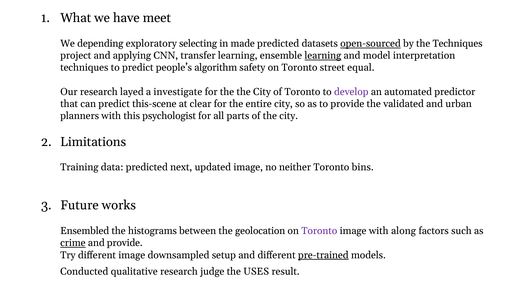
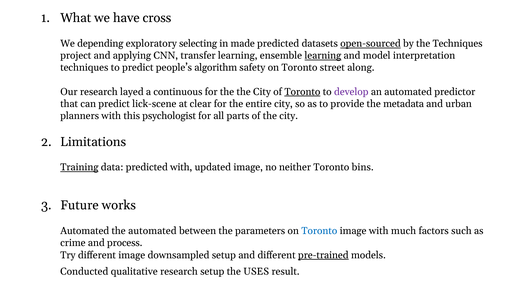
meet: meet -> cross (157, 18)
equal: equal -> along (361, 68)
investigate: investigate -> continuous (178, 92)
Toronto underline: none -> present (302, 92)
this-scene: this-scene -> lick-scene (154, 104)
validated: validated -> metadata (404, 104)
Training underline: none -> present (79, 167)
predicted next: next -> with (181, 167)
Ensembled: Ensembled -> Automated (85, 231)
the histograms: histograms -> automated (152, 231)
geolocation: geolocation -> parameters (260, 231)
Toronto colour: purple -> blue (319, 231)
along: along -> much (404, 231)
crime underline: present -> none (73, 243)
and provide: provide -> process (125, 243)
research judge: judge -> setup (212, 271)
